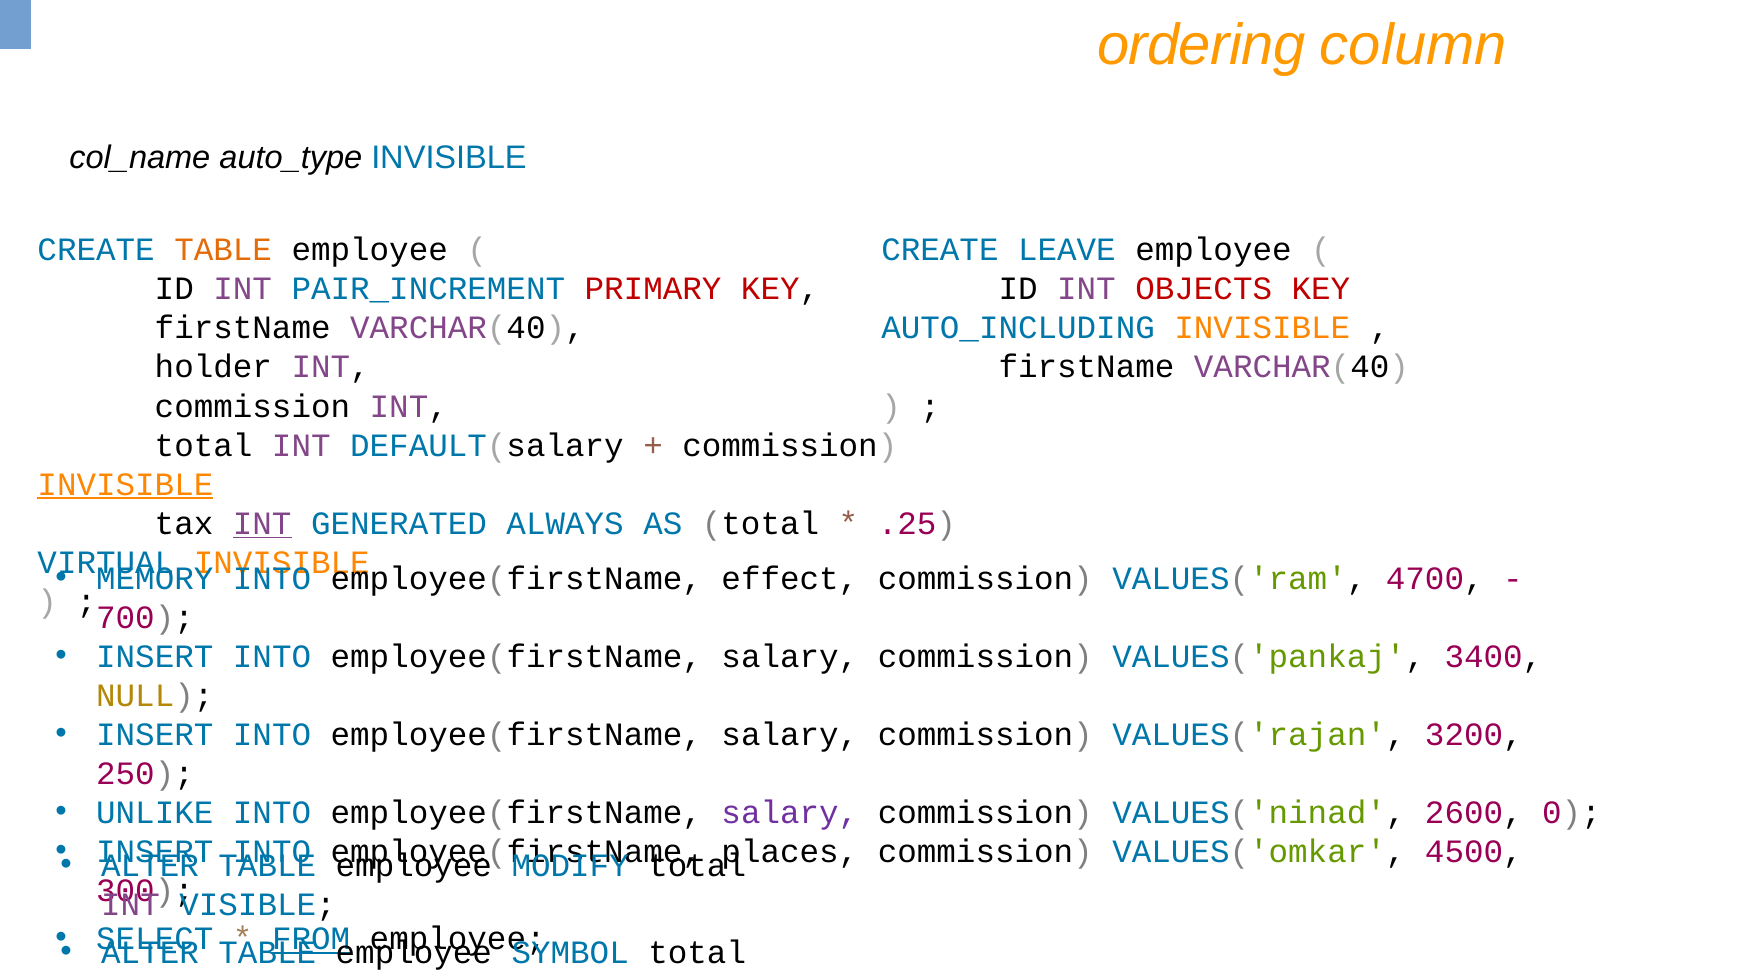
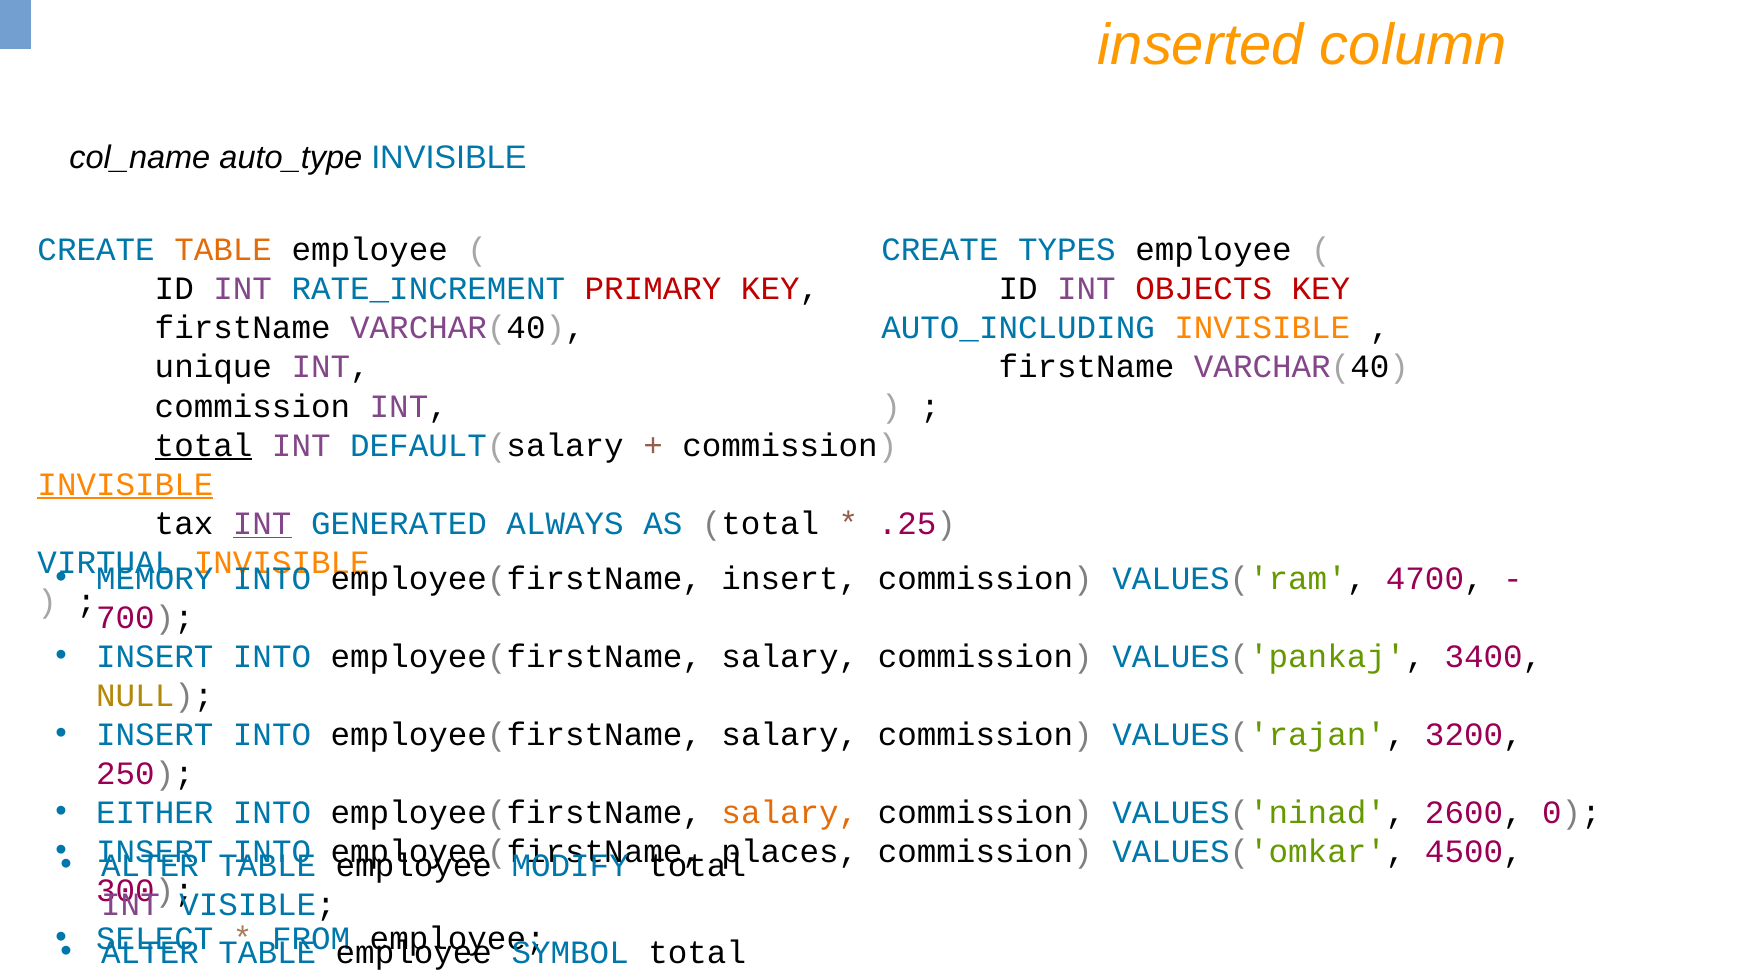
ordering: ordering -> inserted (1201, 45)
LEAVE: LEAVE -> TYPES (1067, 250)
PAIR_INCREMENT: PAIR_INCREMENT -> RATE_INCREMENT (428, 289)
holder: holder -> unique (213, 367)
total underline: none -> present (204, 445)
employee(firstName effect: effect -> insert (790, 578)
UNLIKE: UNLIKE -> EITHER (155, 813)
salary colour: purple -> orange (790, 813)
FROM underline: present -> none (311, 939)
